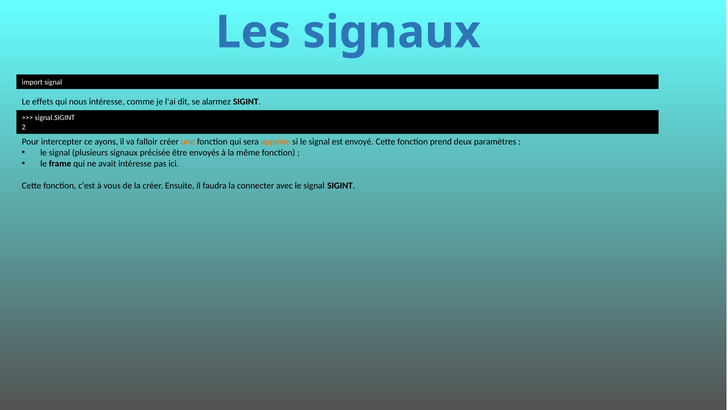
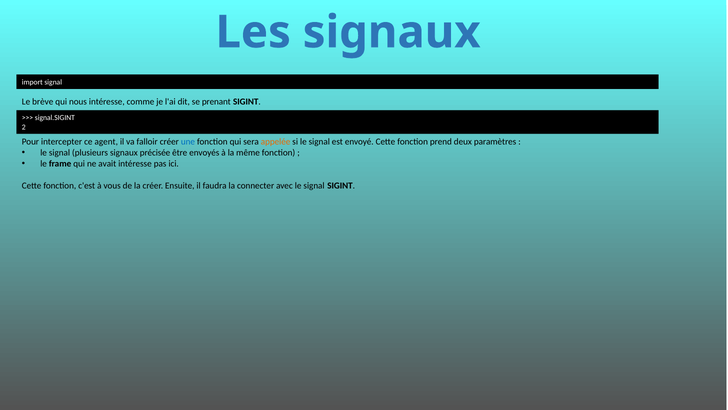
effets: effets -> brève (43, 101)
alarmez: alarmez -> prenant (216, 101)
ayons: ayons -> agent (106, 142)
une colour: orange -> blue (188, 142)
